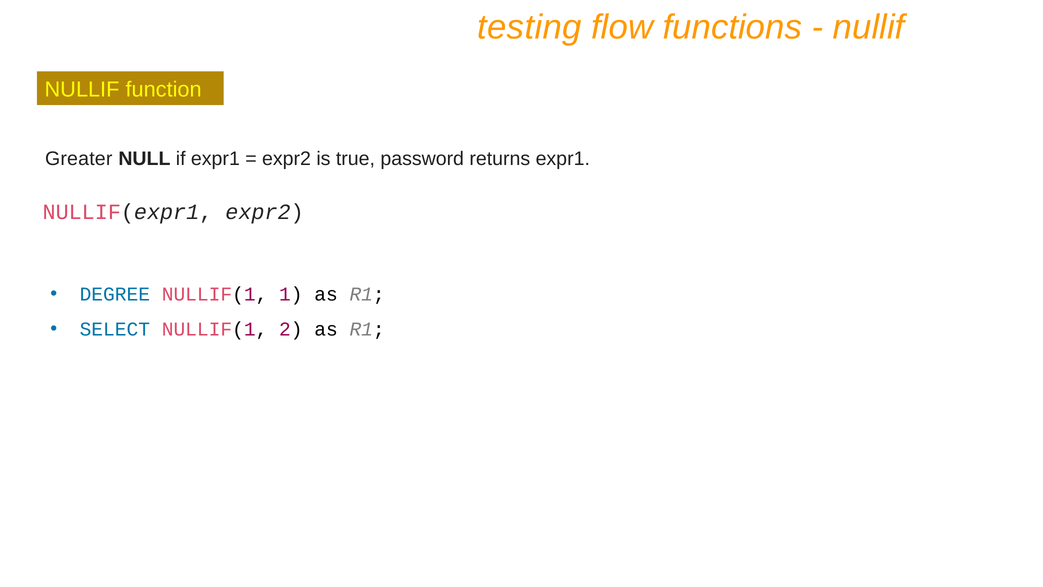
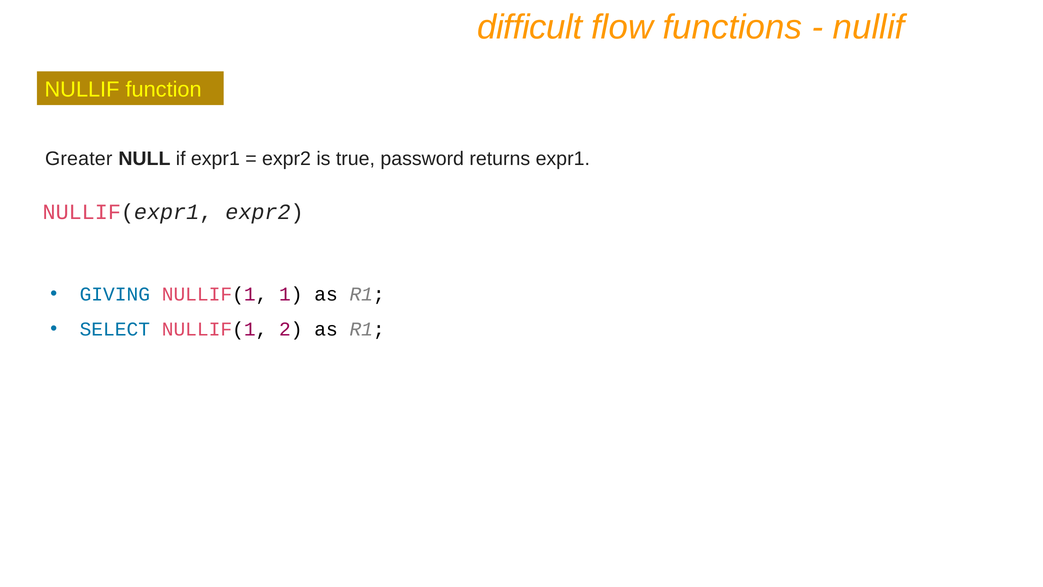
testing: testing -> difficult (530, 27)
DEGREE: DEGREE -> GIVING (115, 294)
